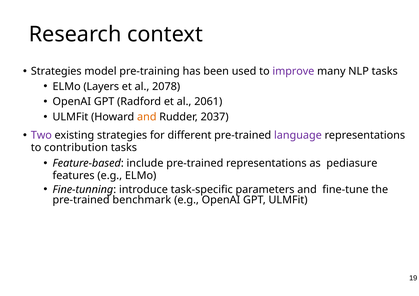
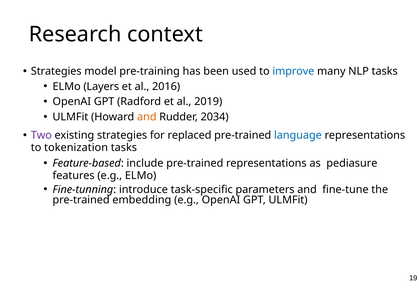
improve colour: purple -> blue (293, 71)
2078: 2078 -> 2016 (166, 87)
2061: 2061 -> 2019 (208, 102)
2037: 2037 -> 2034 (215, 117)
different: different -> replaced (189, 135)
language colour: purple -> blue (298, 135)
contribution: contribution -> tokenization (76, 147)
benchmark: benchmark -> embedding (142, 200)
